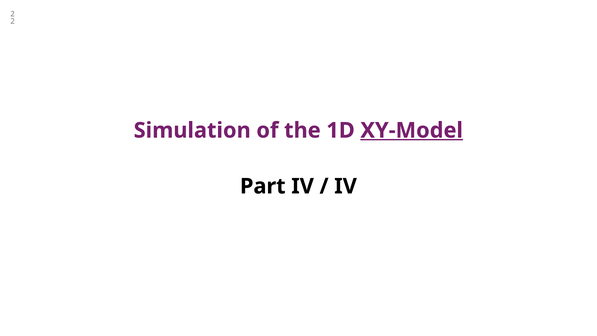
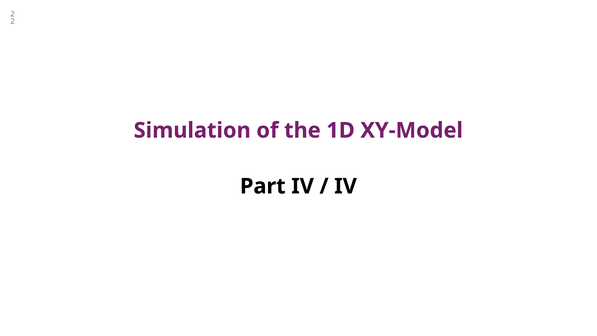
XY-Model underline: present -> none (412, 130)
